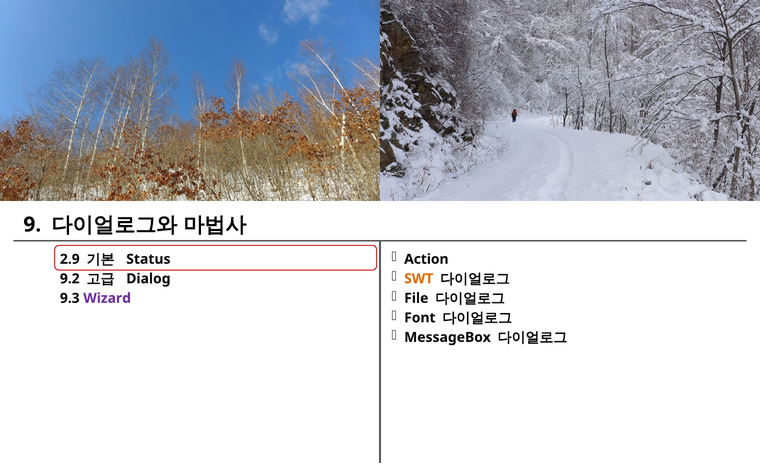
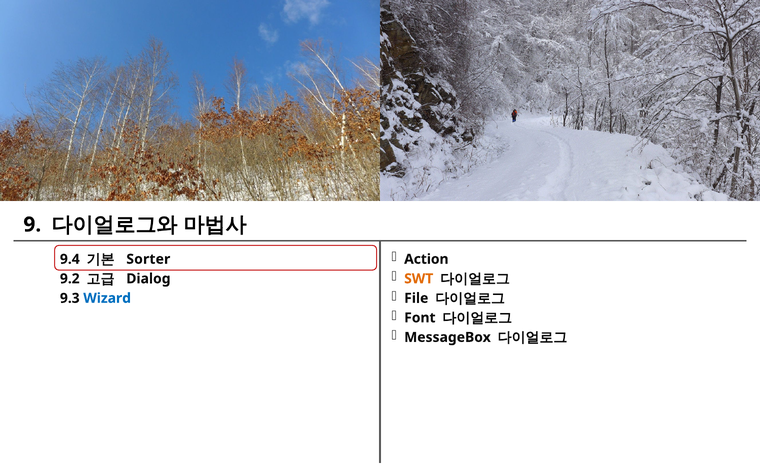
2.9: 2.9 -> 9.4 (70, 260)
Status: Status -> Sorter (148, 260)
Wizard colour: purple -> blue (107, 299)
